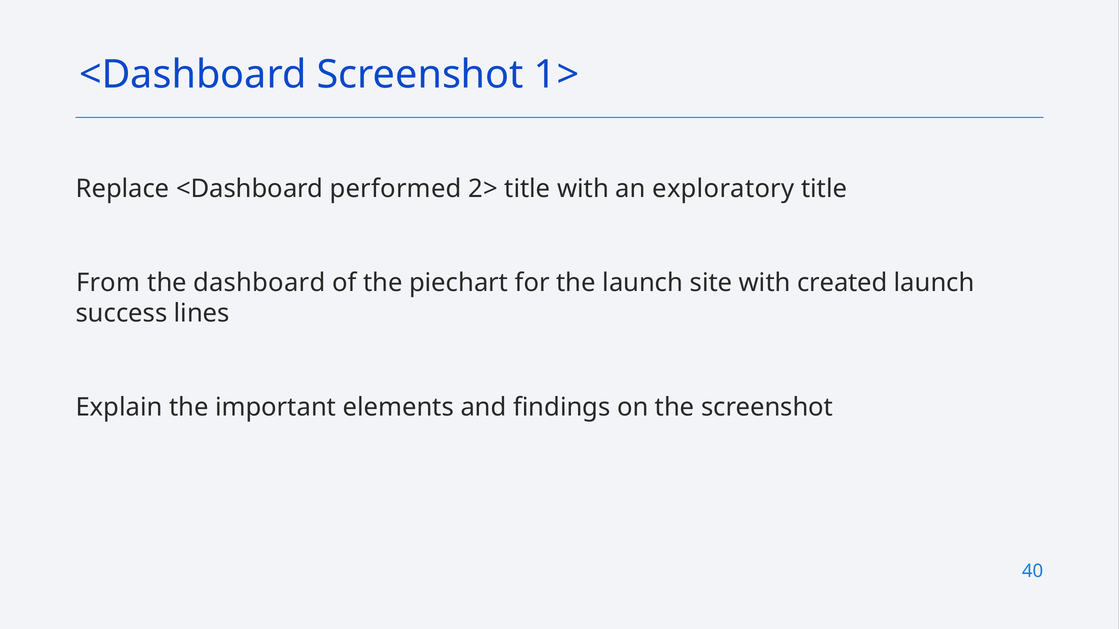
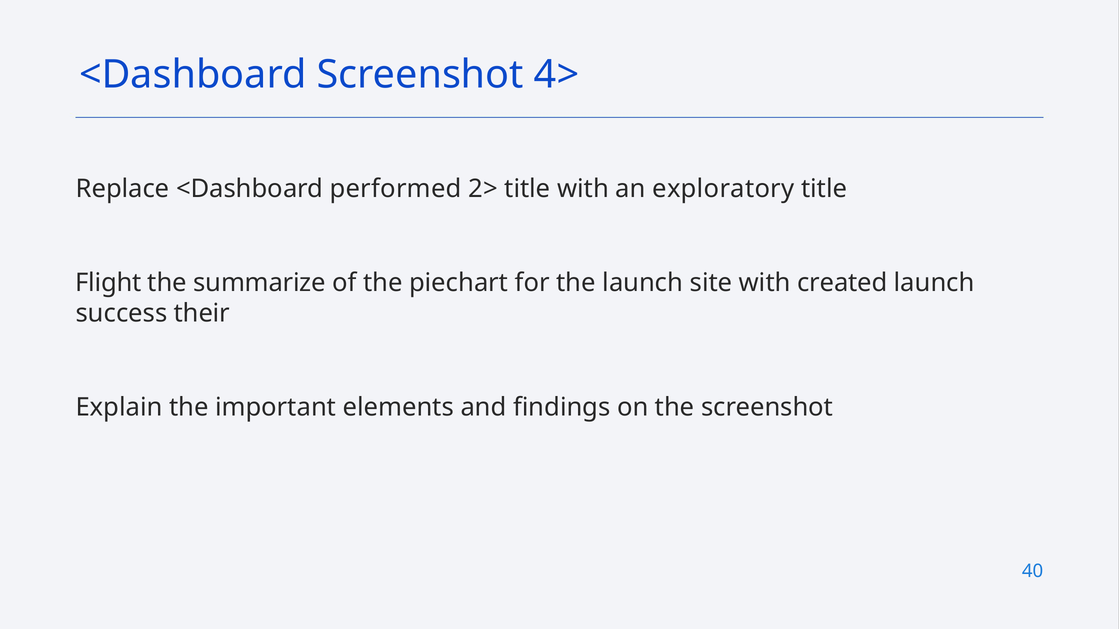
1>: 1> -> 4> (557, 75)
From: From -> Flight (108, 283)
dashboard: dashboard -> summarize (260, 283)
lines: lines -> their (202, 314)
